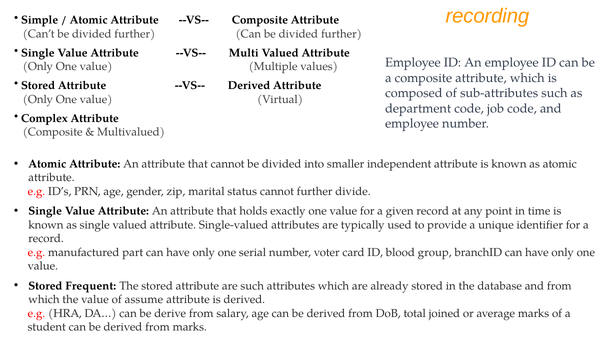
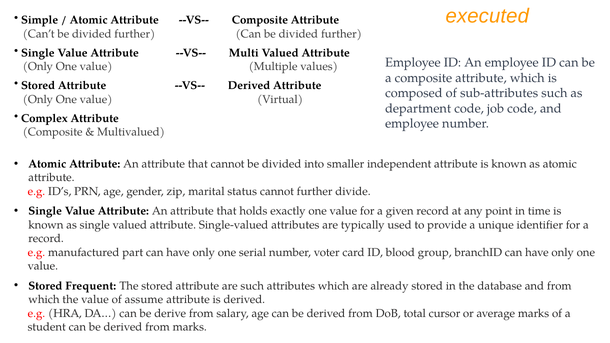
recording: recording -> executed (487, 16)
joined: joined -> cursor (445, 313)
